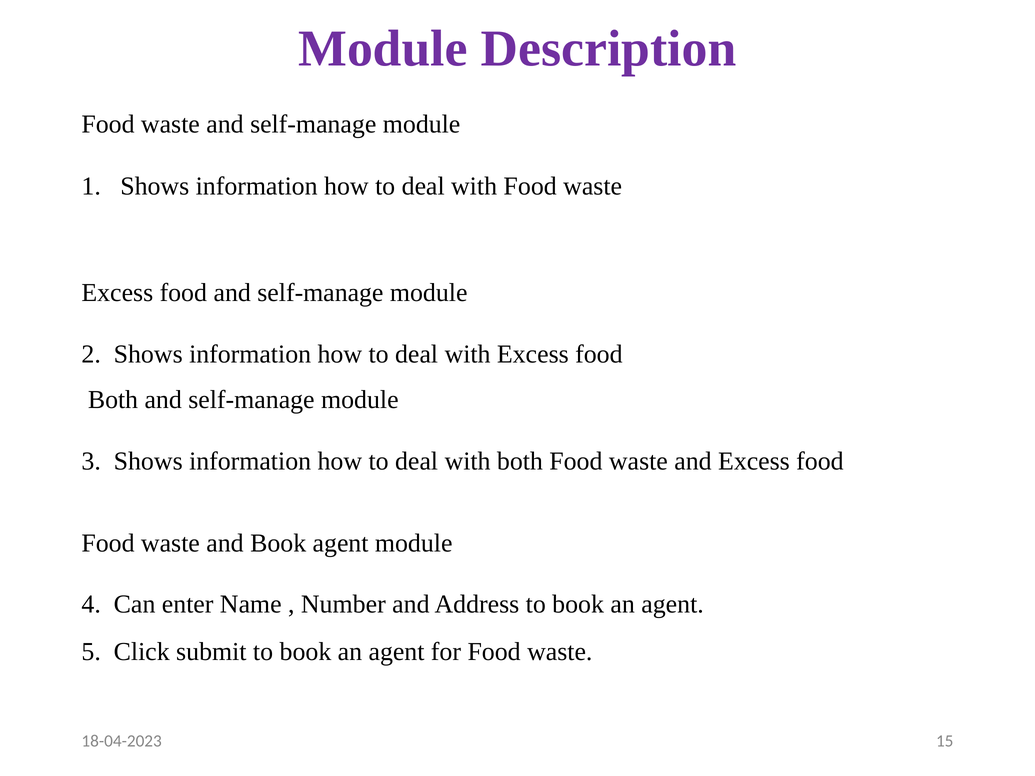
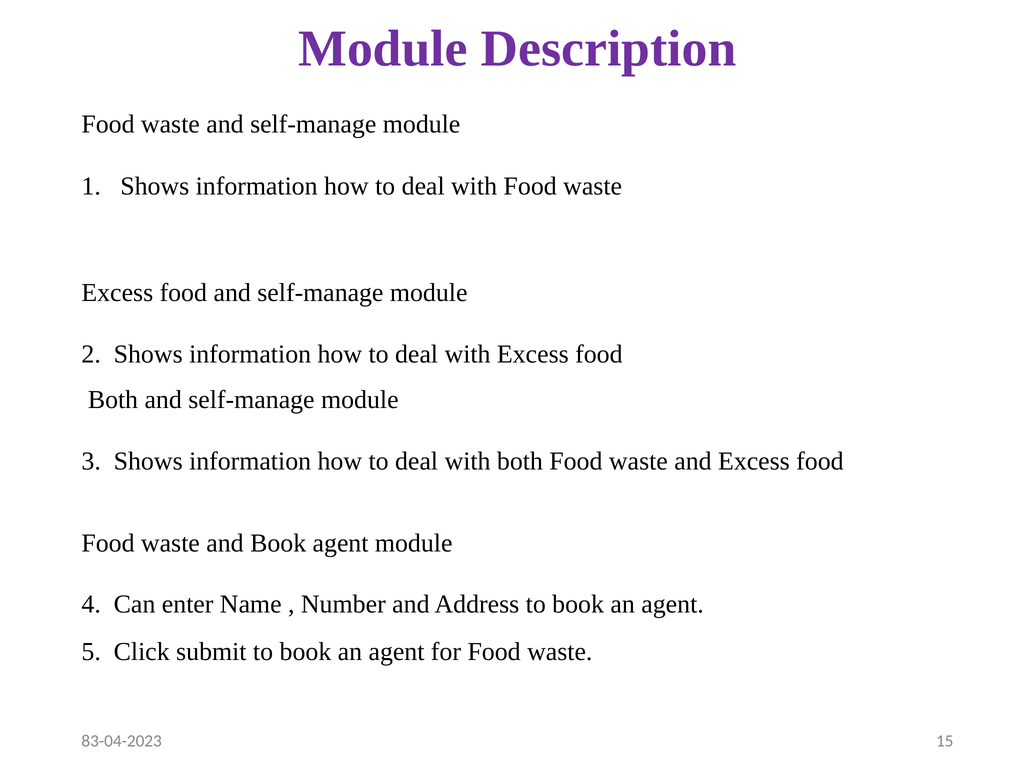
18-04-2023: 18-04-2023 -> 83-04-2023 (122, 741)
